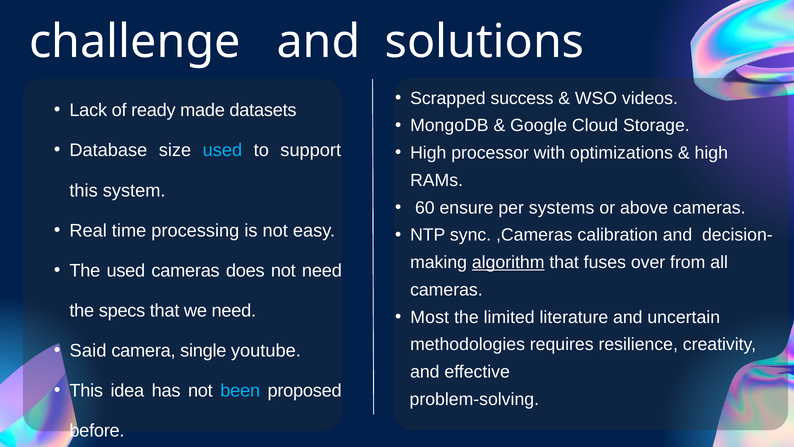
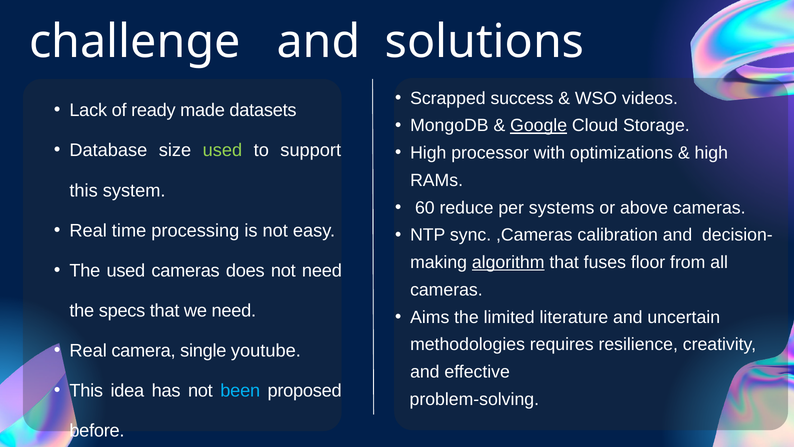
Google underline: none -> present (539, 126)
used colour: light blue -> light green (222, 150)
ensure: ensure -> reduce (467, 208)
over: over -> floor (648, 262)
Most: Most -> Aims (430, 317)
Said: Said -> Real (88, 350)
